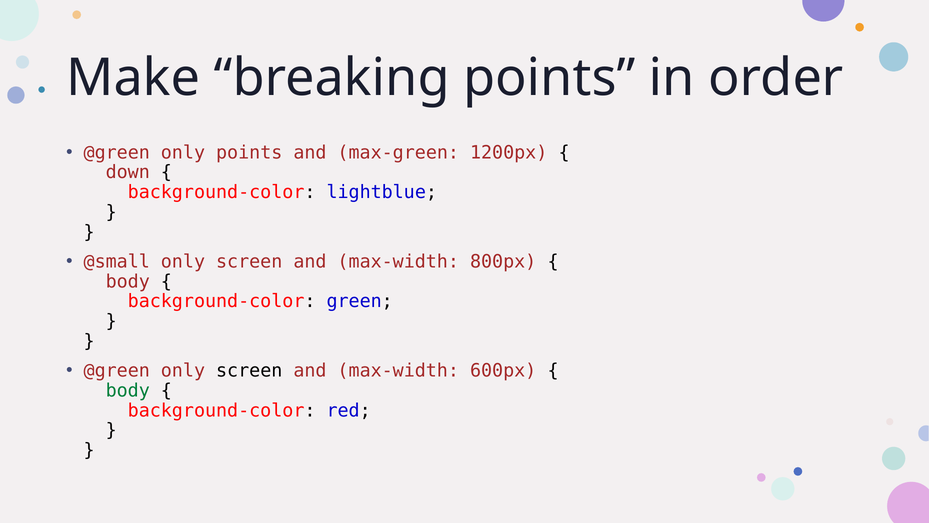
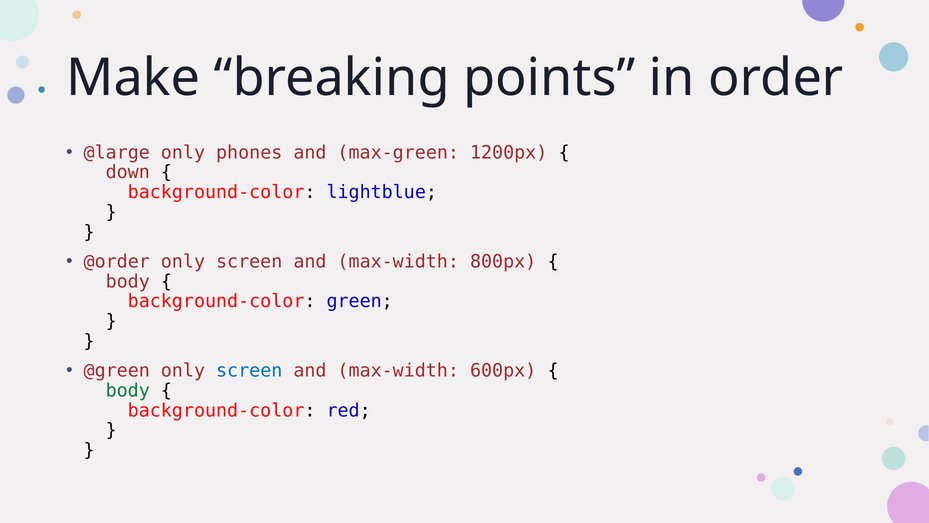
@green: @green -> @large (117, 152)
only points: points -> phones (249, 152)
@small: @small -> @order (117, 261)
screen colour: black -> blue (249, 370)
